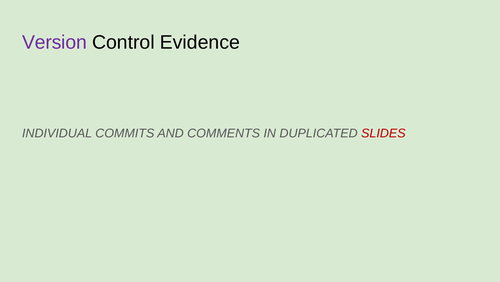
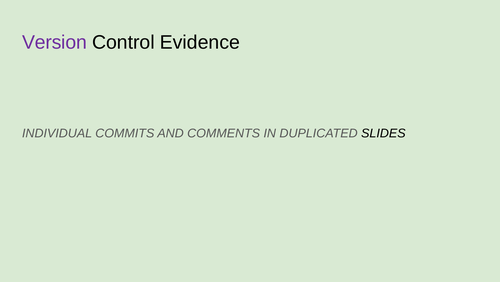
SLIDES colour: red -> black (383, 133)
